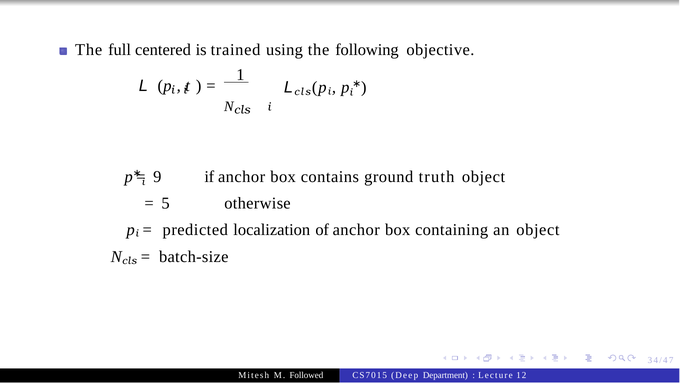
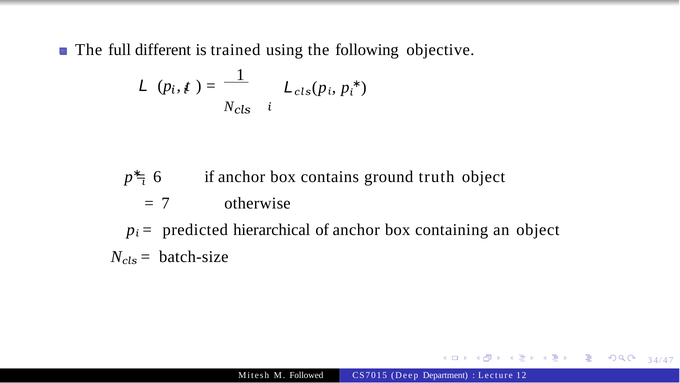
centered: centered -> different (163, 50)
9: 9 -> 6 (157, 177)
5: 5 -> 7 (166, 203)
localization: localization -> hierarchical (272, 230)
